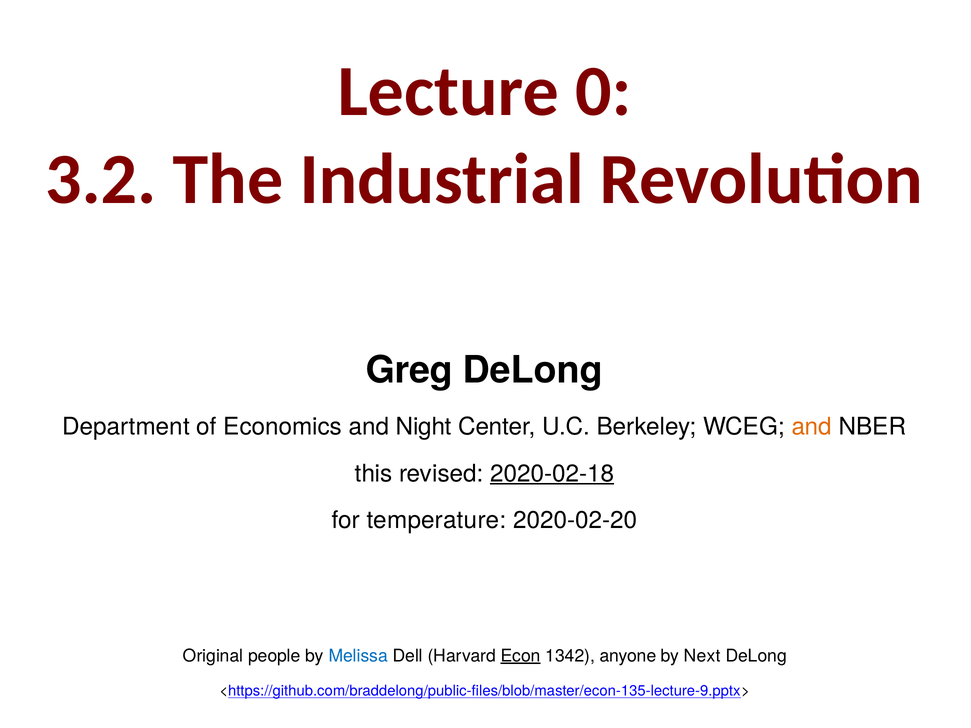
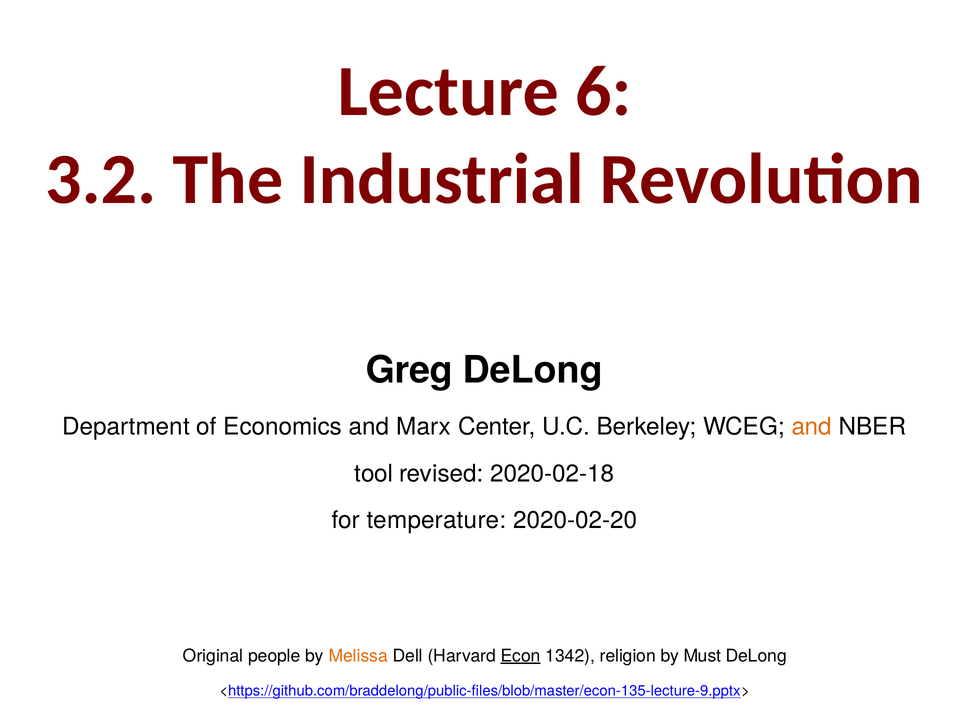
0: 0 -> 6 (603, 92)
Night: Night -> Marx (423, 427)
this: this -> tool (374, 474)
2020-02-18 underline: present -> none (552, 474)
Melissa colour: blue -> orange (358, 656)
anyone: anyone -> religion (628, 656)
Next: Next -> Must (702, 656)
